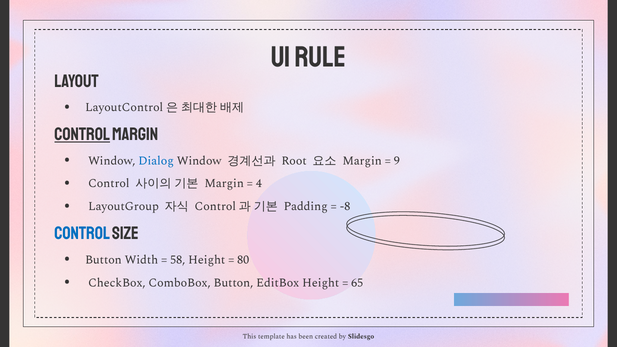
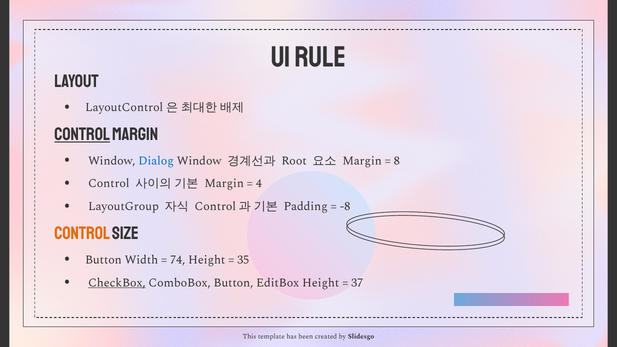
9: 9 -> 8 (397, 161)
Control colour: blue -> orange (82, 234)
58: 58 -> 74 (178, 260)
80: 80 -> 35 (243, 260)
CheckBox underline: none -> present (117, 283)
65: 65 -> 37 (357, 283)
